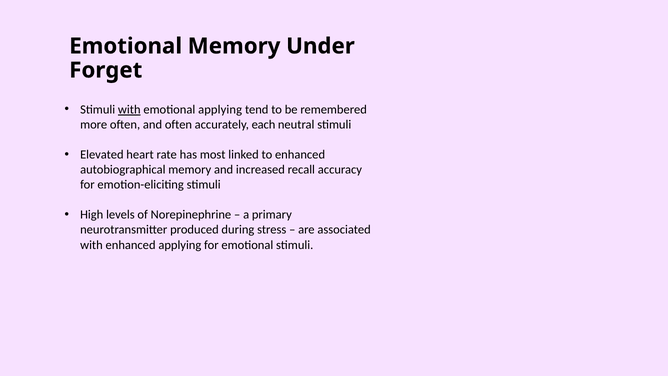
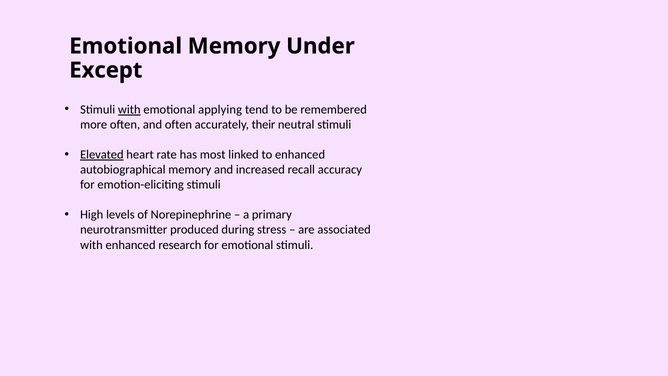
Forget: Forget -> Except (106, 70)
each: each -> their (264, 124)
Elevated underline: none -> present (102, 155)
enhanced applying: applying -> research (180, 245)
